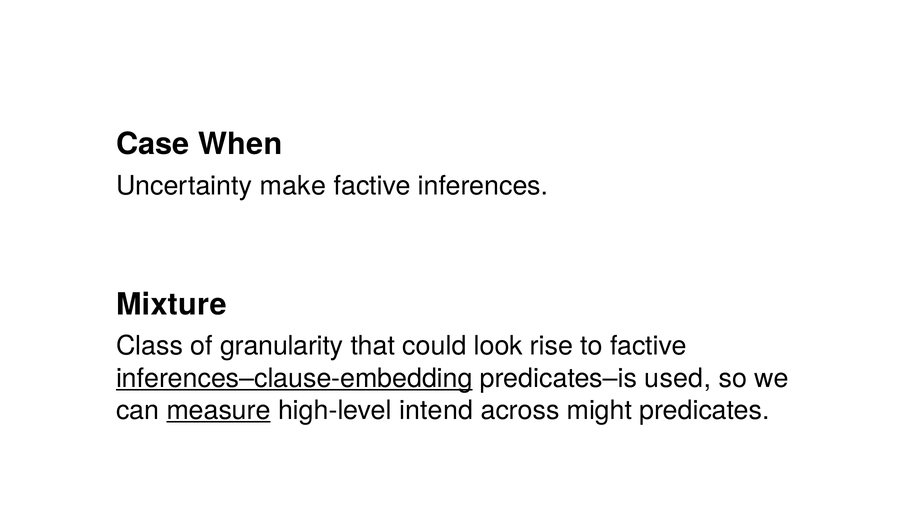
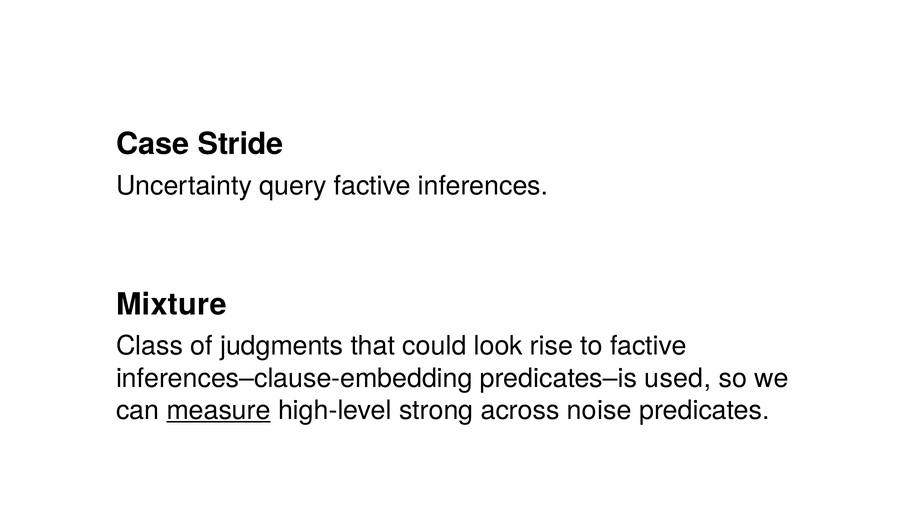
When: When -> Stride (241, 145)
make: make -> query (293, 186)
granularity: granularity -> judgments (282, 346)
inferences–clause-embedding underline: present -> none (294, 379)
intend: intend -> strong (436, 411)
might: might -> noise (599, 411)
